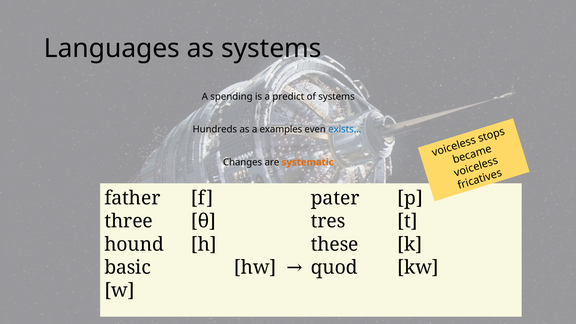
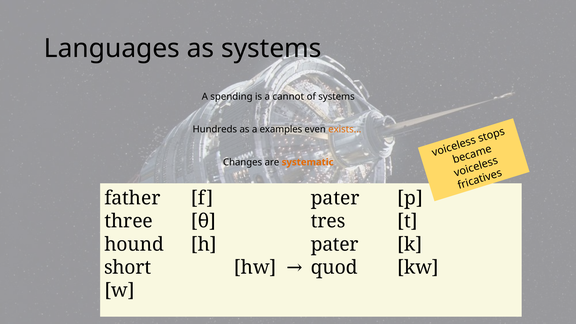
predict: predict -> cannot (288, 97)
exists colour: blue -> orange (345, 129)
these: these -> pater (335, 244)
basic: basic -> short (128, 267)
